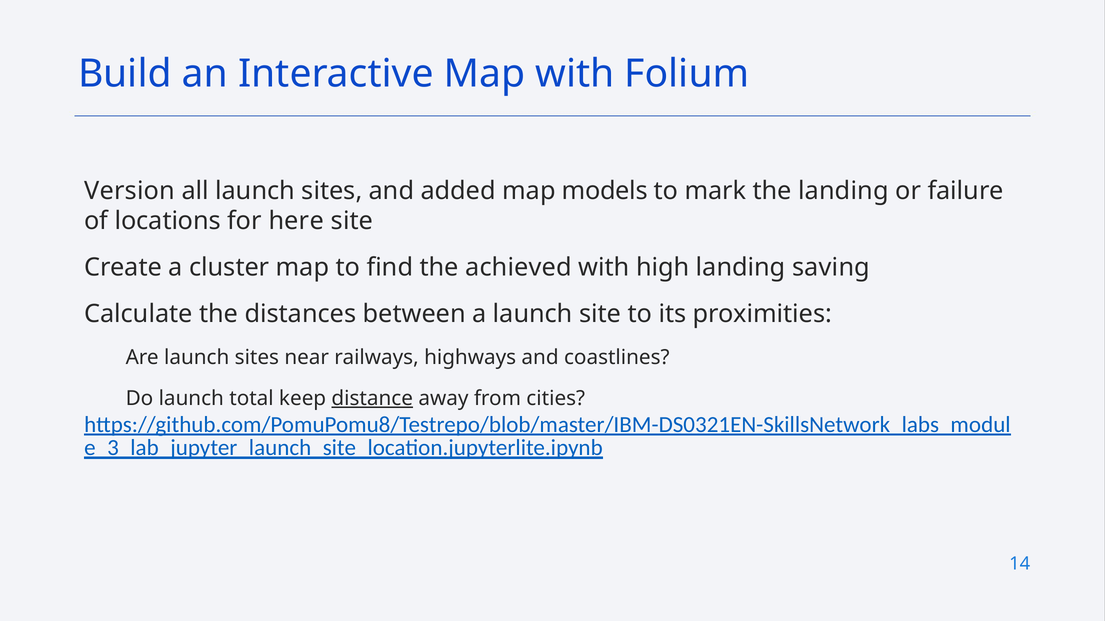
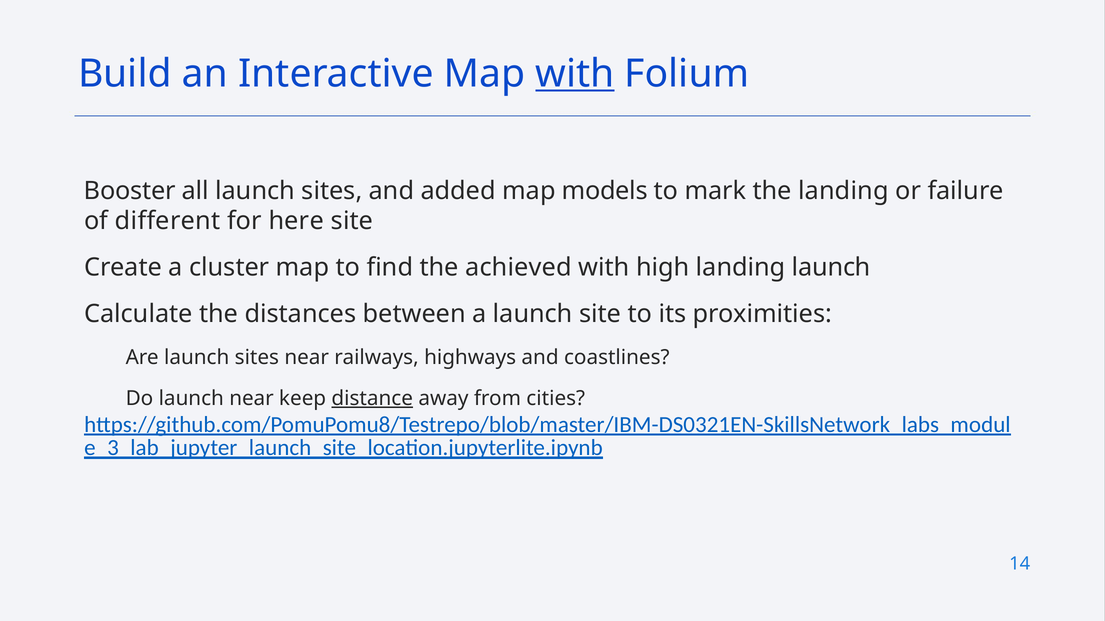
with underline: none -> present (575, 74)
Version: Version -> Booster (130, 191)
locations: locations -> different (168, 221)
landing saving: saving -> launch (831, 268)
launch total: total -> near (252, 399)
